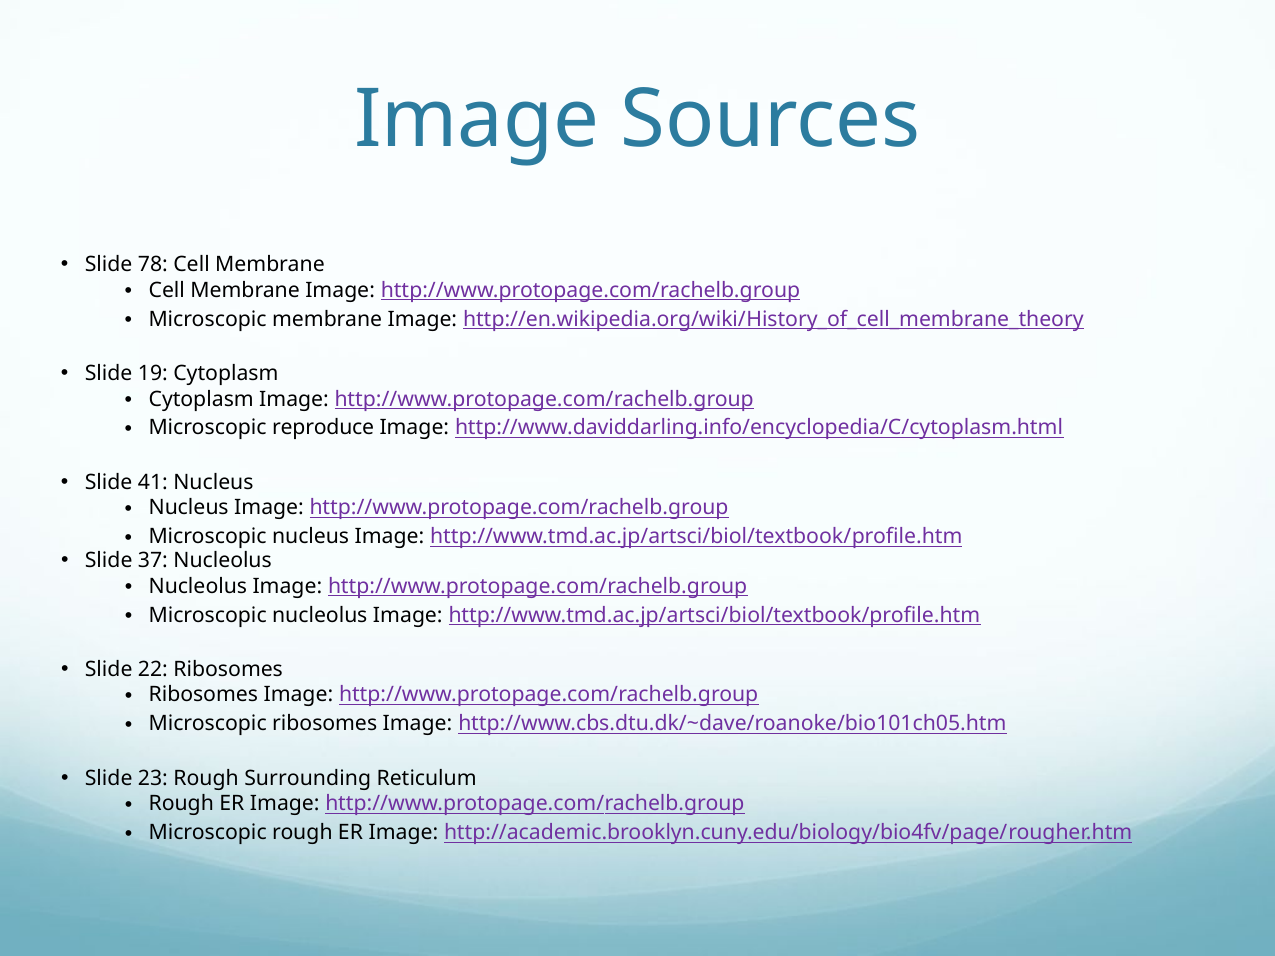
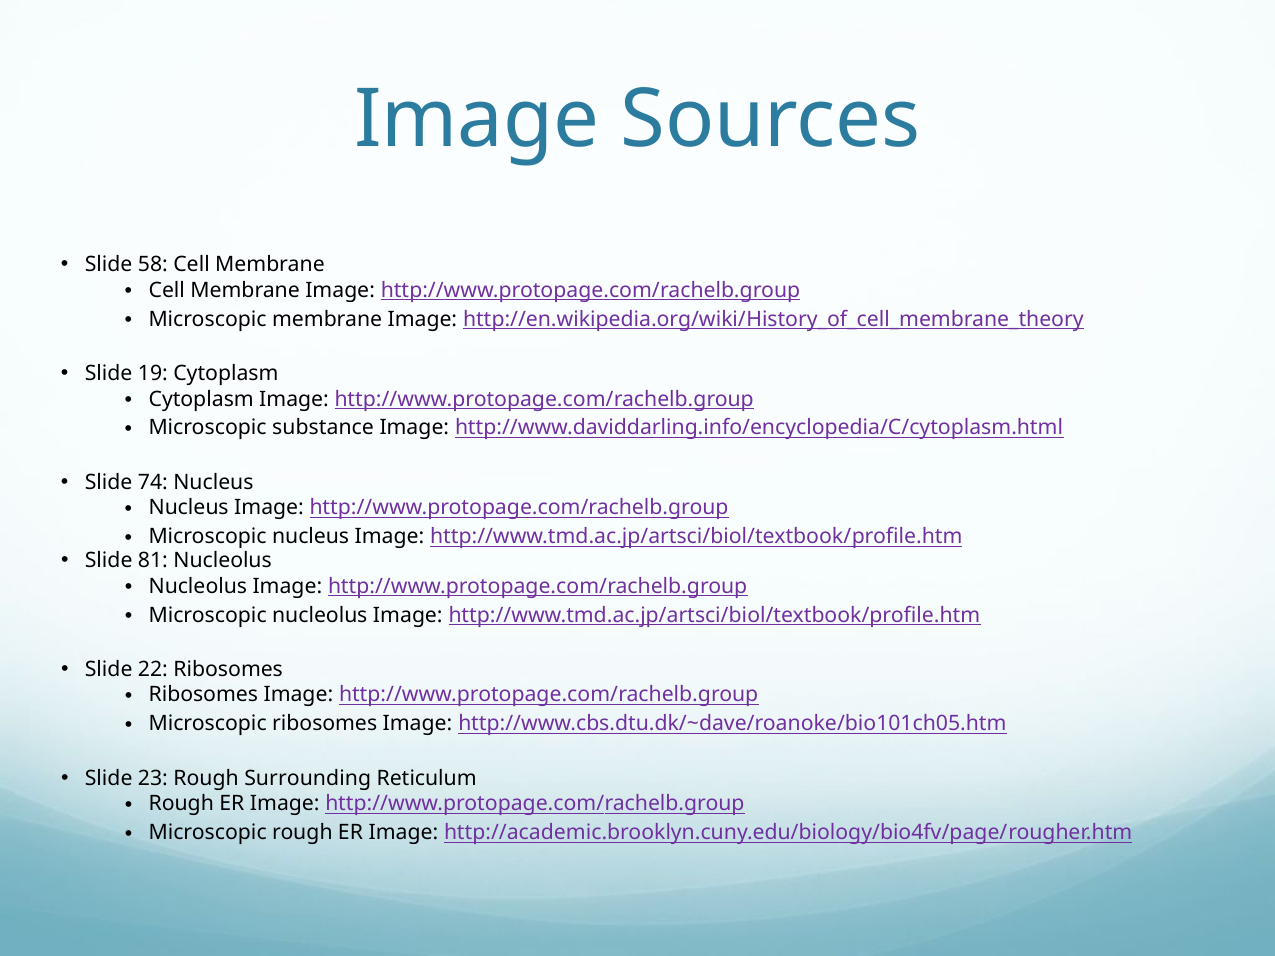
78: 78 -> 58 (153, 265)
reproduce: reproduce -> substance (323, 428)
41: 41 -> 74 (153, 482)
37: 37 -> 81 (153, 561)
